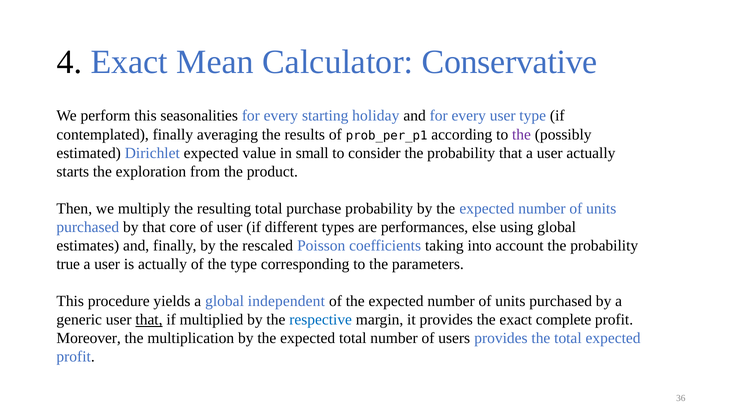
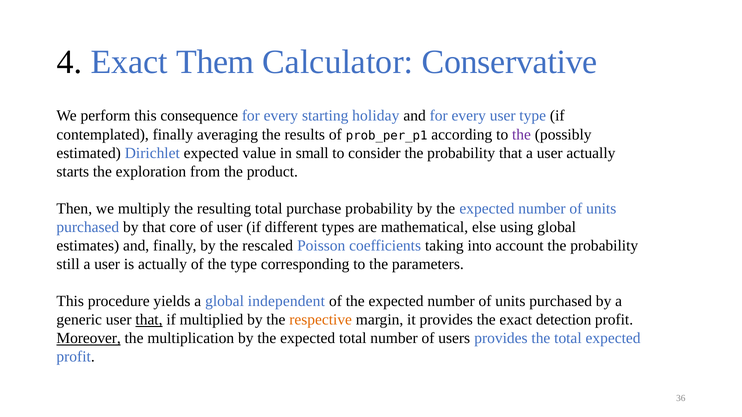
Mean: Mean -> Them (215, 62)
seasonalities: seasonalities -> consequence (199, 116)
performances: performances -> mathematical (425, 227)
true: true -> still (68, 264)
respective colour: blue -> orange (321, 320)
complete: complete -> detection (564, 320)
Moreover underline: none -> present (89, 339)
